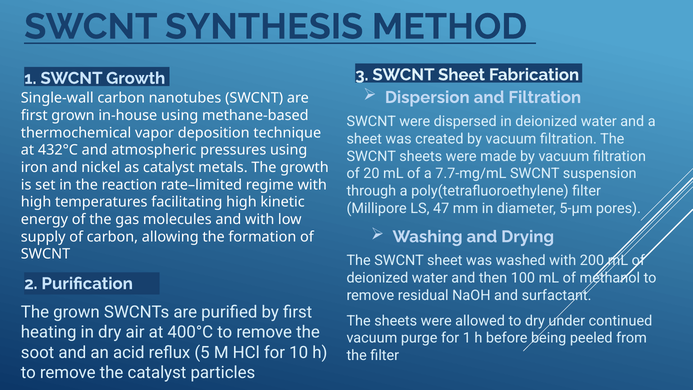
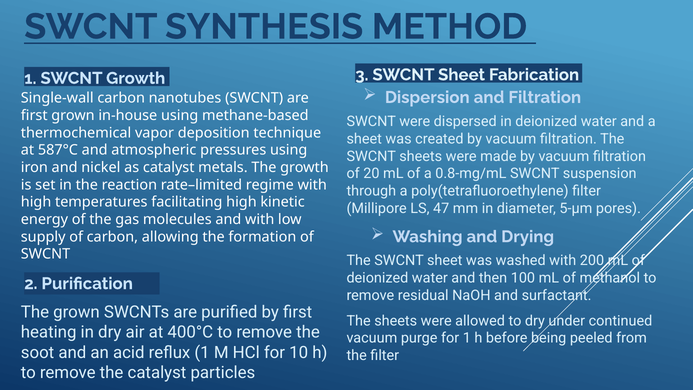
432°C: 432°C -> 587°C (58, 150)
7.7-mg/mL: 7.7-mg/mL -> 0.8-mg/mL (471, 174)
reflux 5: 5 -> 1 (202, 352)
